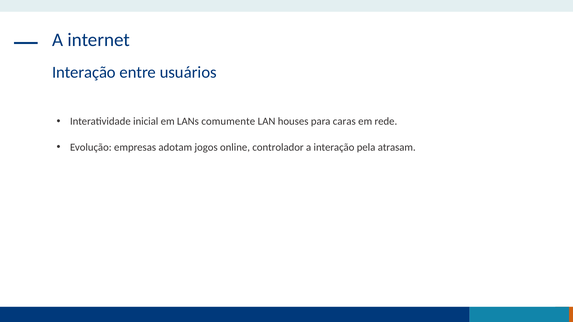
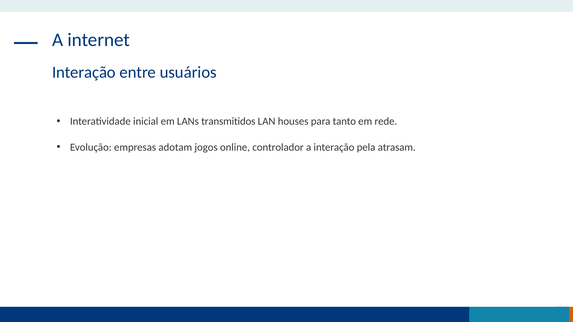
comumente: comumente -> transmitidos (228, 122)
caras: caras -> tanto (344, 122)
